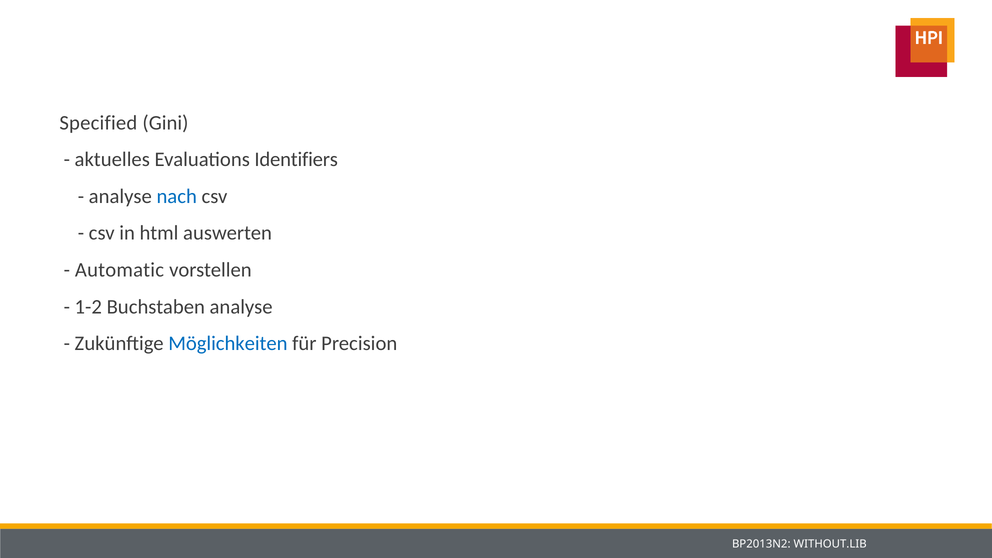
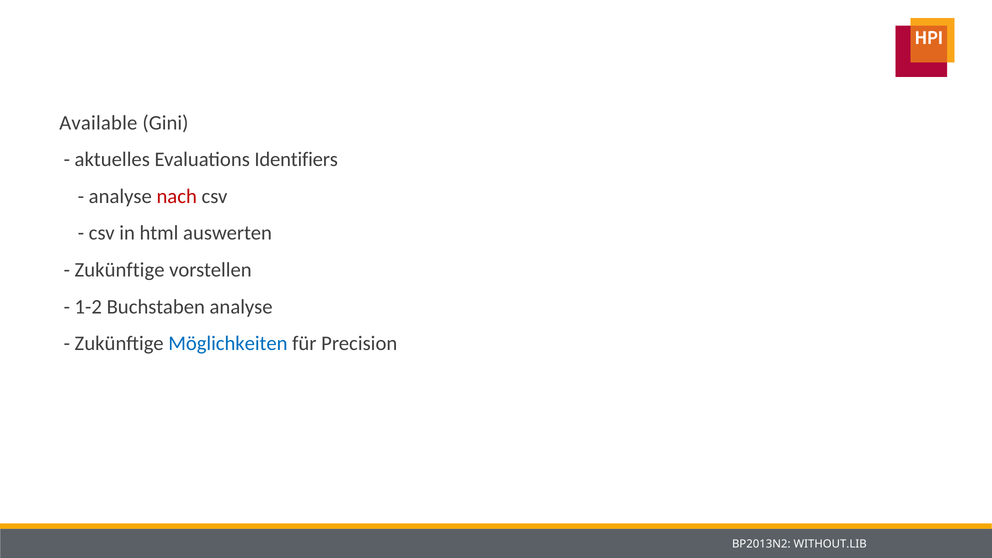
Specified: Specified -> Available (98, 123)
nach colour: blue -> red (177, 196)
Automatic: Automatic -> Zukünftige (120, 270)
